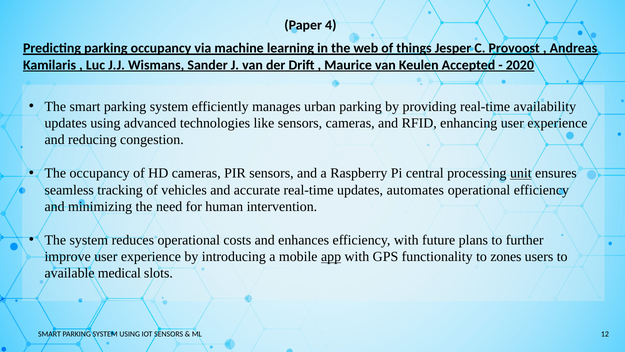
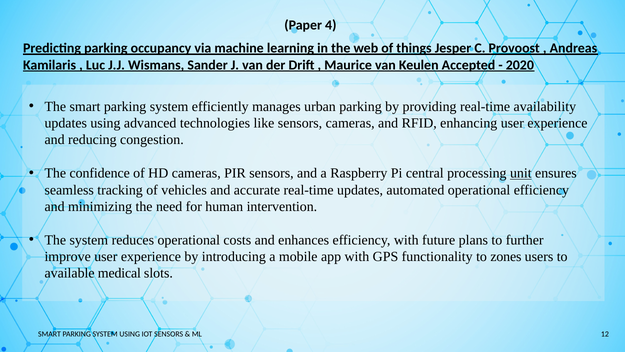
The occupancy: occupancy -> confidence (100, 173)
automates: automates -> automated (415, 190)
app underline: present -> none (331, 256)
